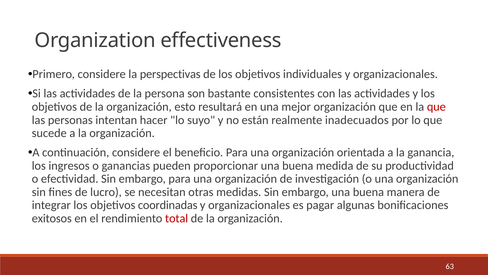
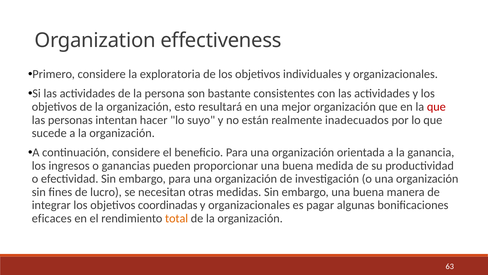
perspectivas: perspectivas -> exploratoria (170, 74)
exitosos: exitosos -> eficaces (52, 218)
total colour: red -> orange (177, 218)
